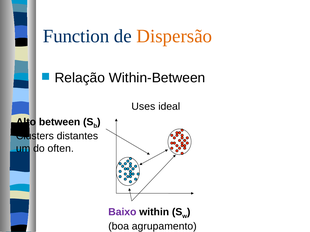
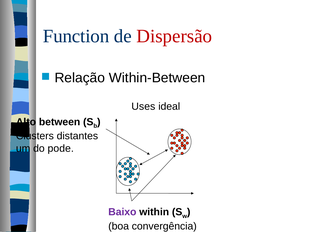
Dispersão colour: orange -> red (174, 36)
often: often -> pode (61, 149)
agrupamento: agrupamento -> convergência (164, 227)
